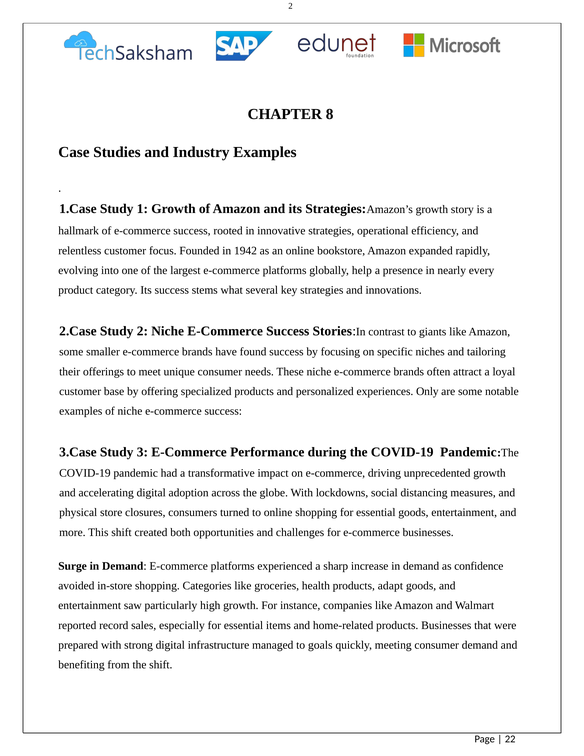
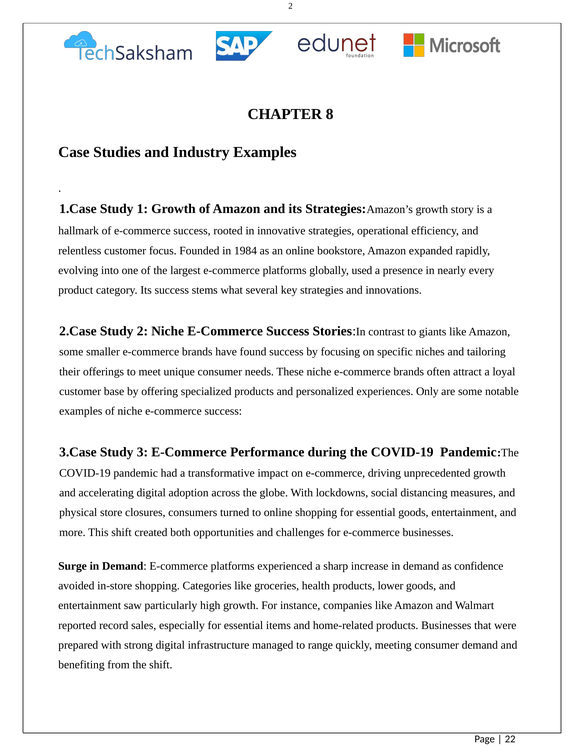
1942: 1942 -> 1984 (245, 251)
help: help -> used (362, 270)
adapt: adapt -> lower (391, 586)
goals: goals -> range (320, 645)
